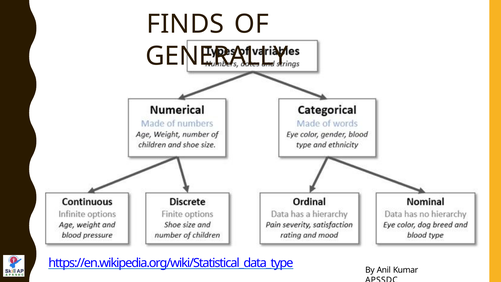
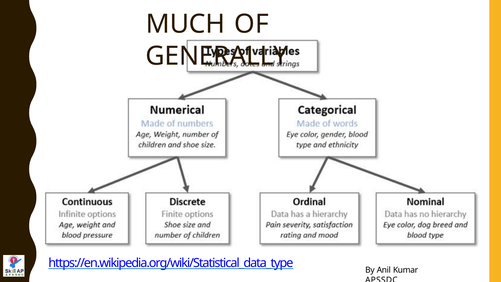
FINDS: FINDS -> MUCH (185, 24)
